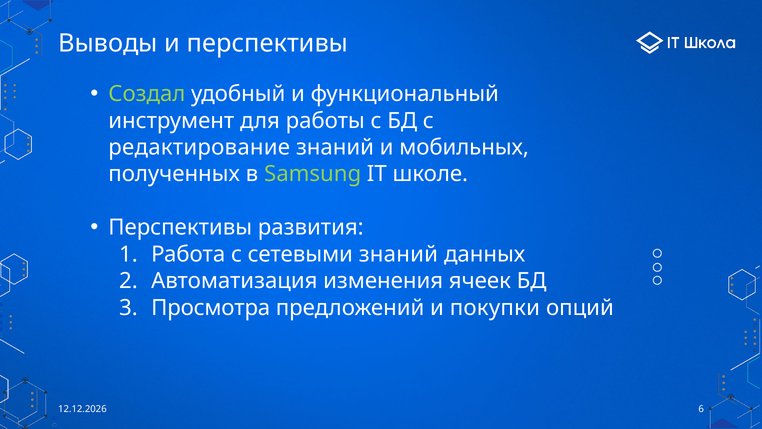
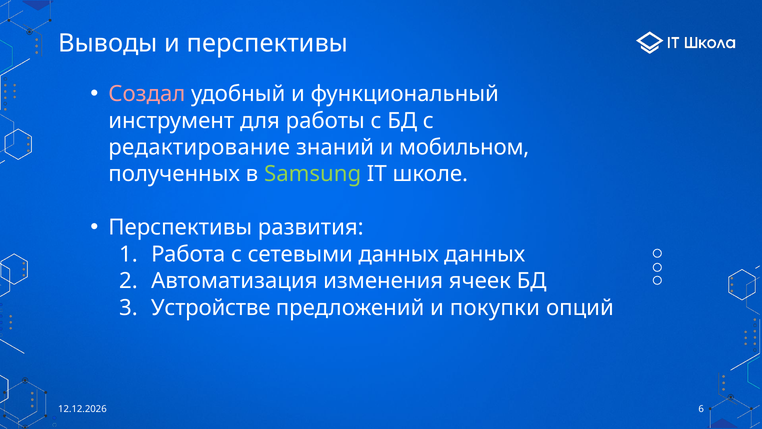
Создал colour: light green -> pink (147, 94)
мобильных: мобильных -> мобильном (464, 147)
сетевыми знаний: знаний -> данных (399, 254)
Просмотра: Просмотра -> Устройстве (211, 307)
